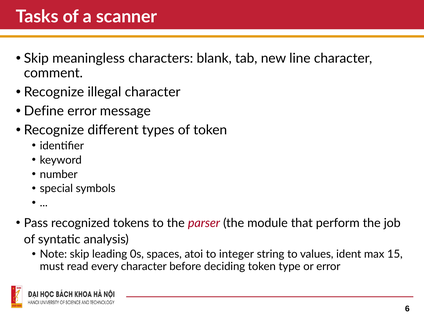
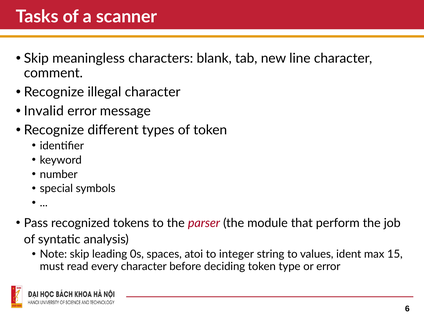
Define: Define -> Invalid (44, 111)
